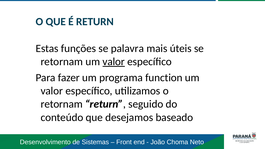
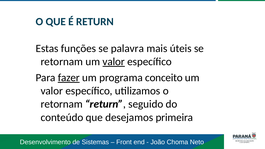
fazer underline: none -> present (69, 78)
function: function -> conceito (164, 78)
baseado: baseado -> primeira (174, 117)
